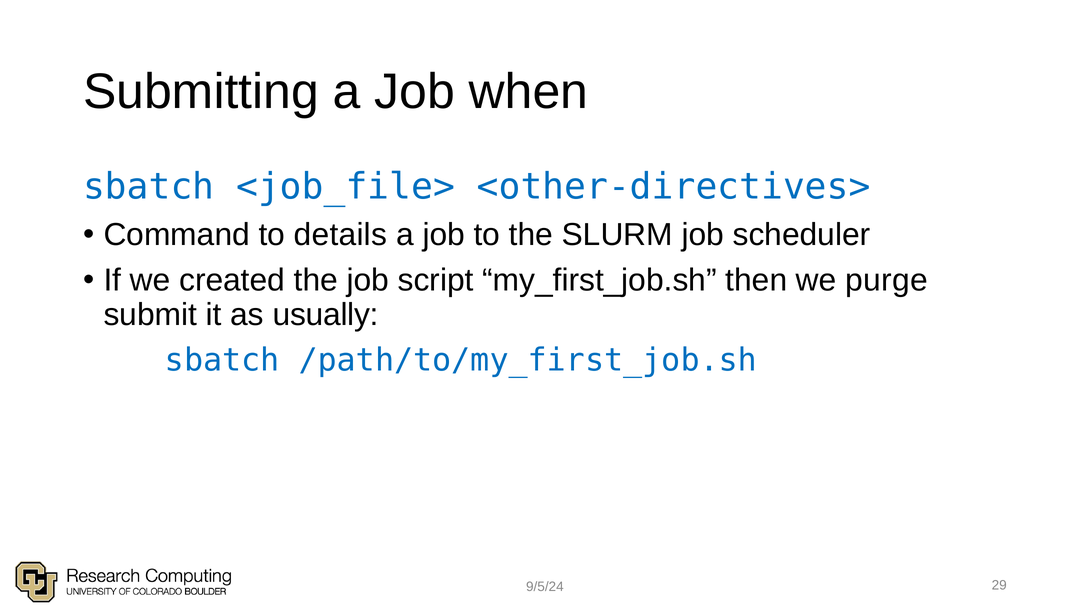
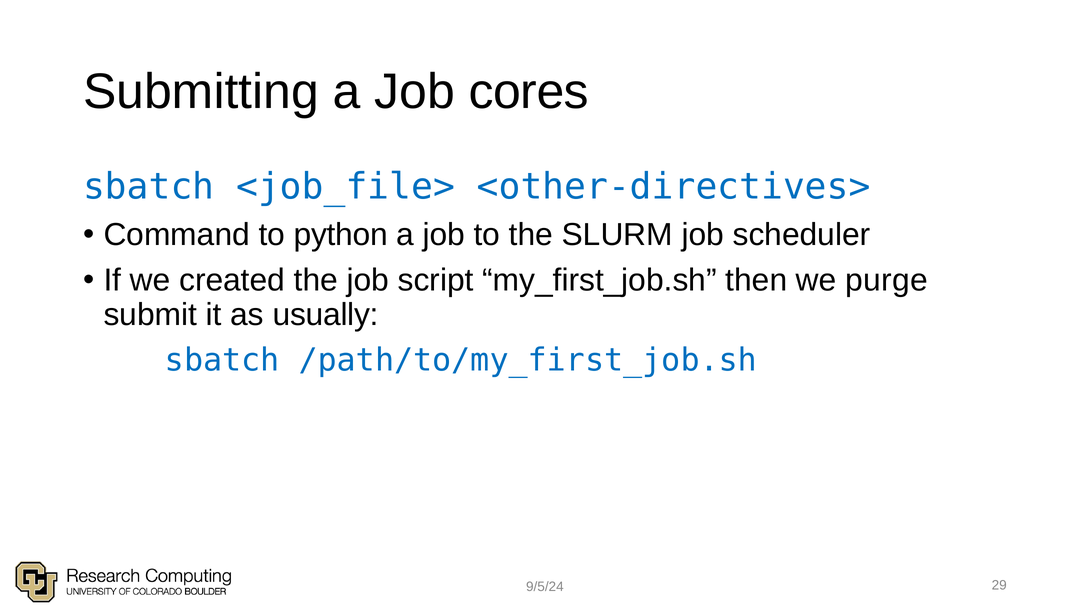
when: when -> cores (529, 92)
details: details -> python (341, 235)
